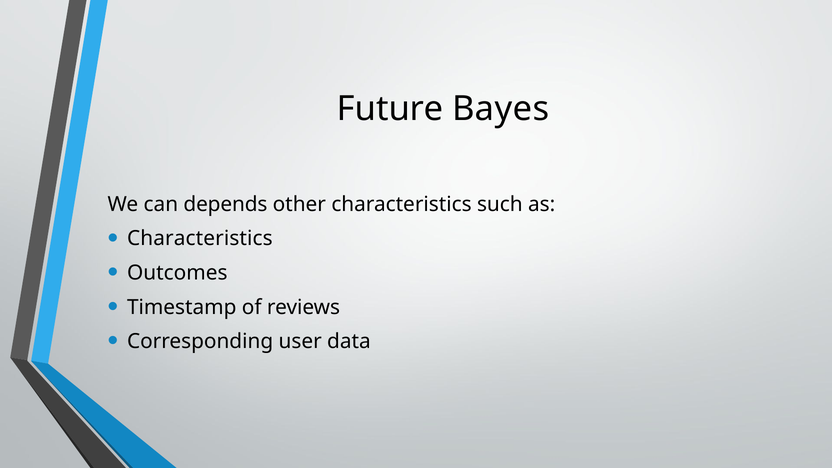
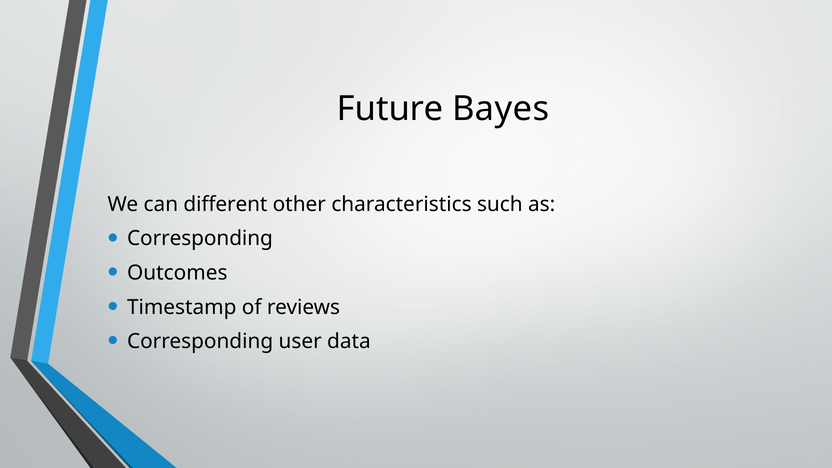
depends: depends -> different (225, 204)
Characteristics: Characteristics -> Corresponding (200, 239)
